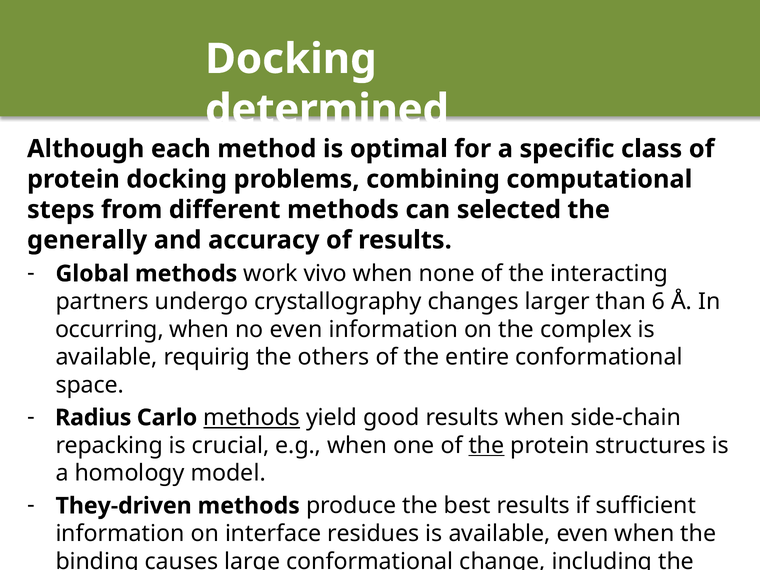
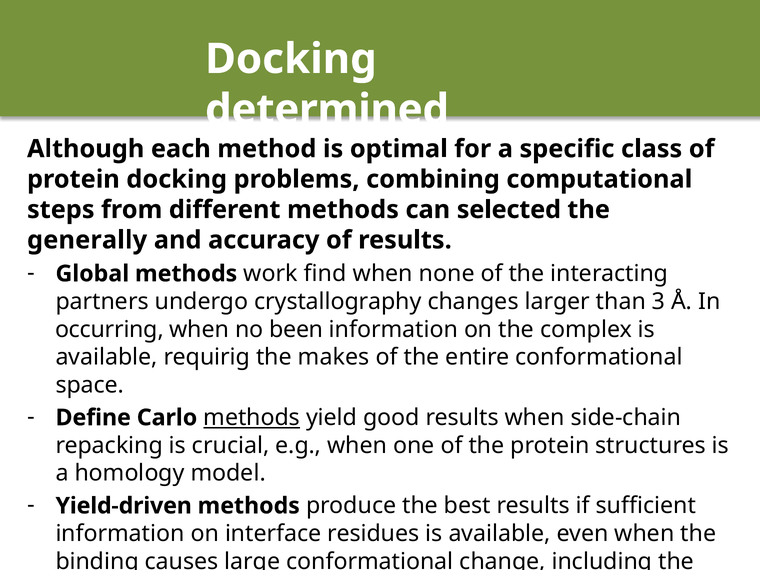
vivo: vivo -> find (325, 274)
6: 6 -> 3 (659, 302)
no even: even -> been (296, 329)
others: others -> makes (334, 357)
Radius: Radius -> Define (93, 418)
the underline: present -> none (486, 445)
They-driven: They-driven -> Yield-driven (124, 506)
